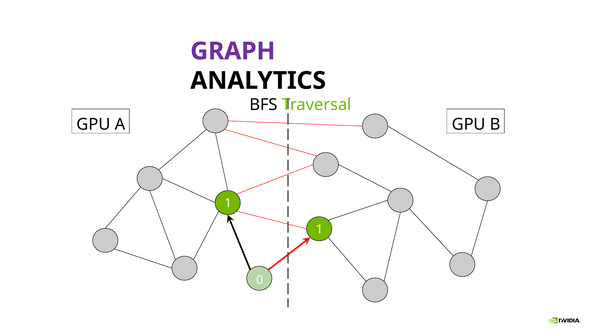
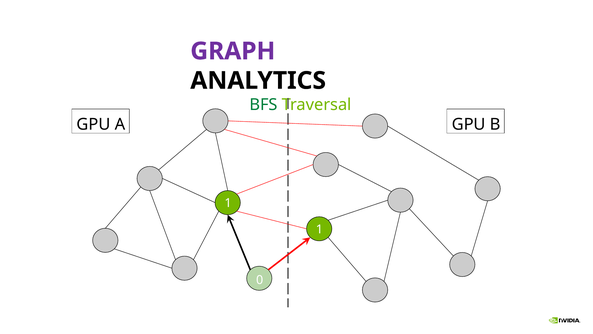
BFS colour: black -> green (264, 104)
